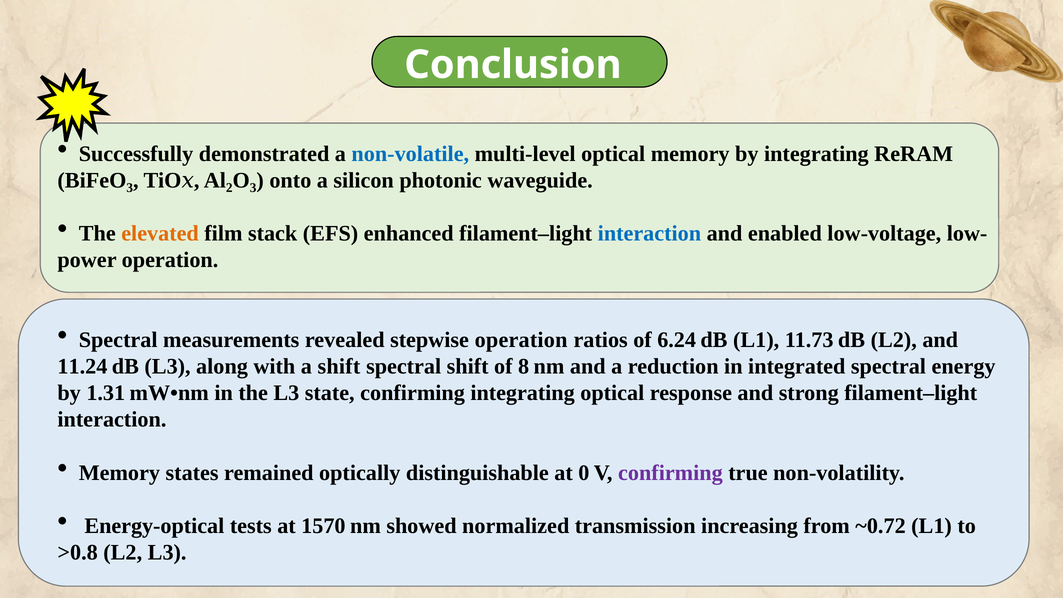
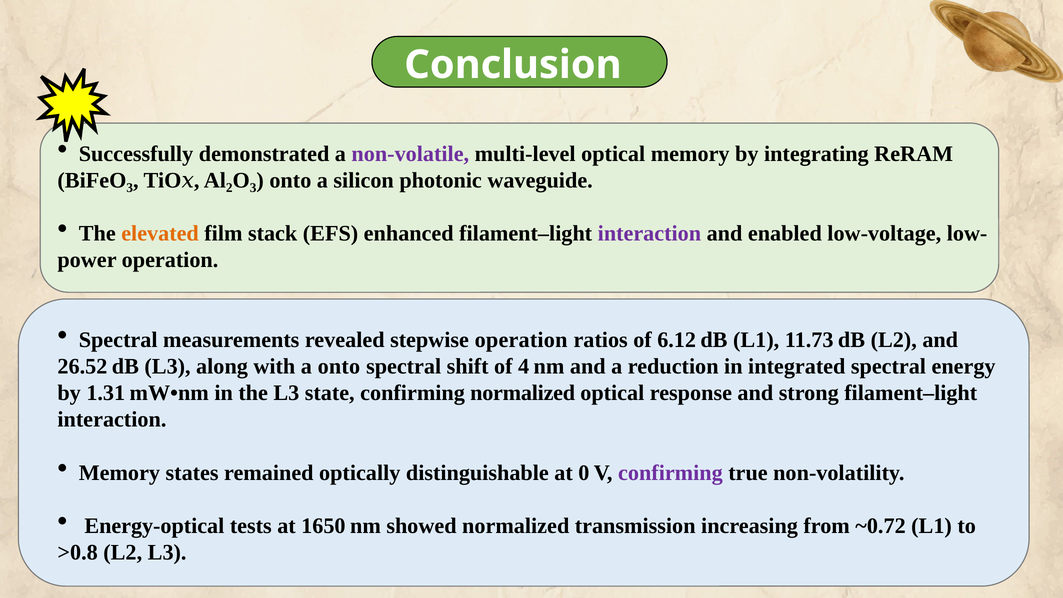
non-volatile colour: blue -> purple (410, 154)
interaction colour: blue -> purple (649, 233)
6.24: 6.24 -> 6.12 (677, 340)
11.24: 11.24 -> 26.52 (82, 366)
a shift: shift -> onto (339, 366)
8: 8 -> 4 (524, 366)
confirming integrating: integrating -> normalized (523, 393)
1570: 1570 -> 1650 (323, 526)
